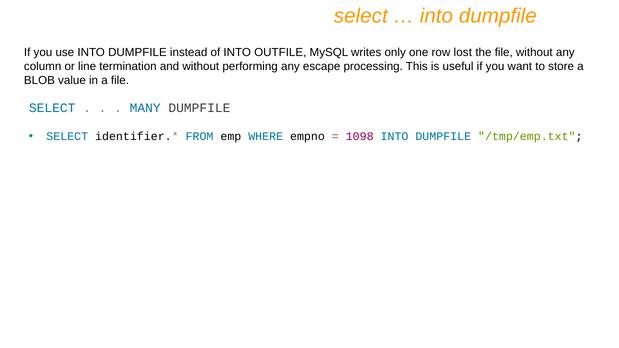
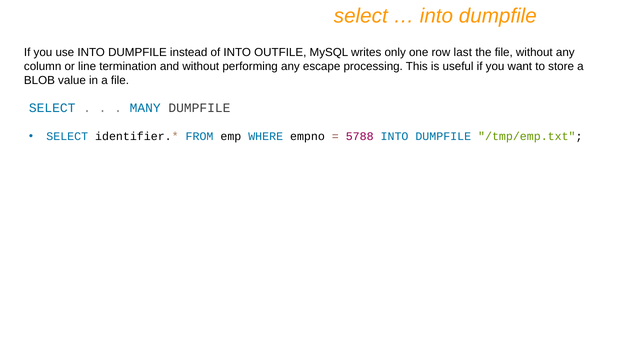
lost: lost -> last (463, 53)
1098: 1098 -> 5788 (360, 137)
